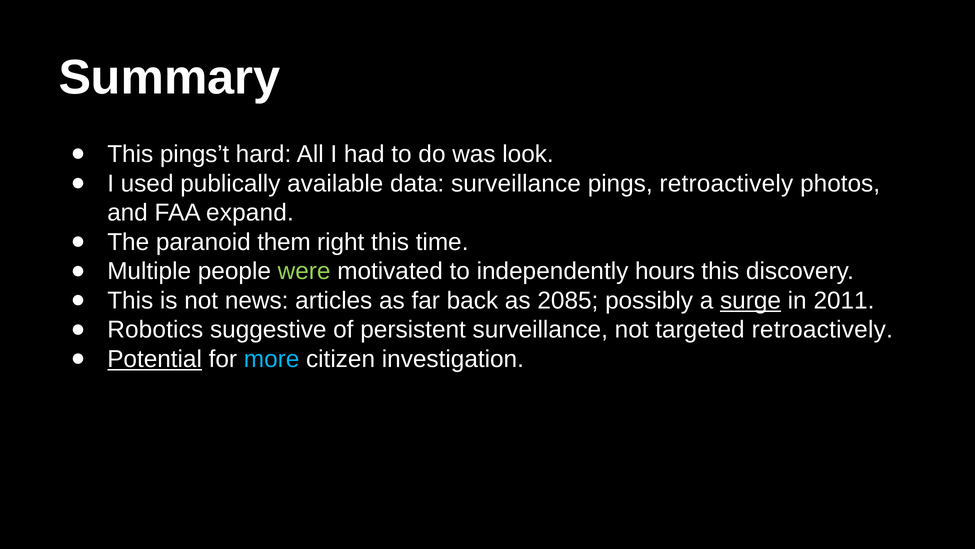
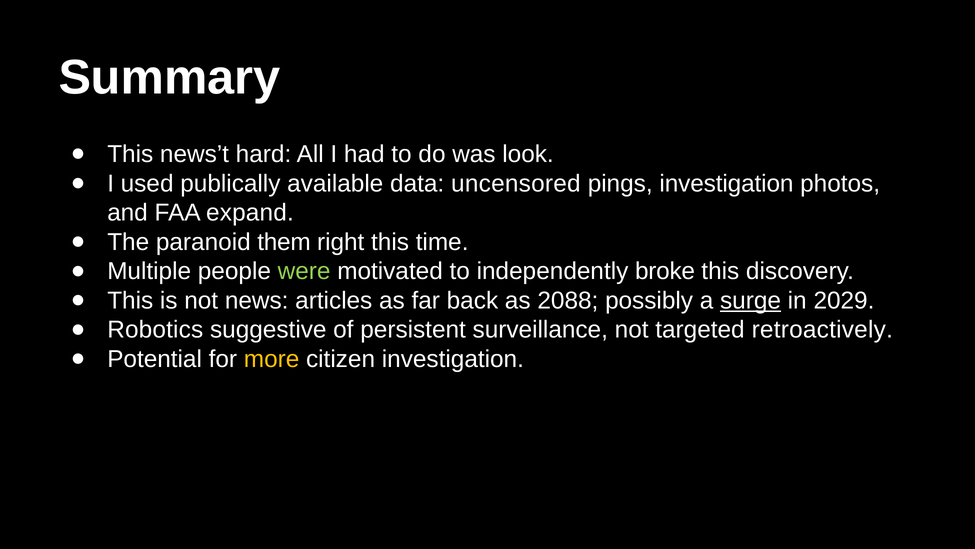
pings’t: pings’t -> news’t (194, 154)
data surveillance: surveillance -> uncensored (516, 183)
pings retroactively: retroactively -> investigation (727, 183)
hours: hours -> broke (665, 271)
2085: 2085 -> 2088 (568, 300)
2011: 2011 -> 2029 (844, 300)
Potential underline: present -> none (155, 359)
more colour: light blue -> yellow (272, 359)
